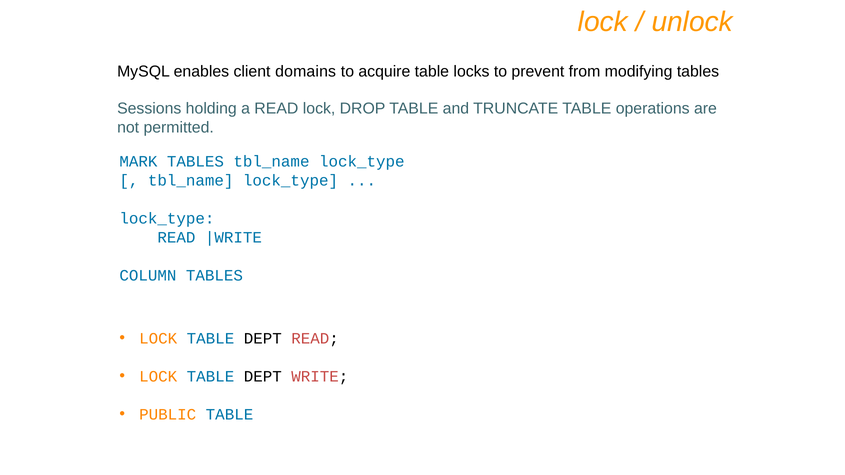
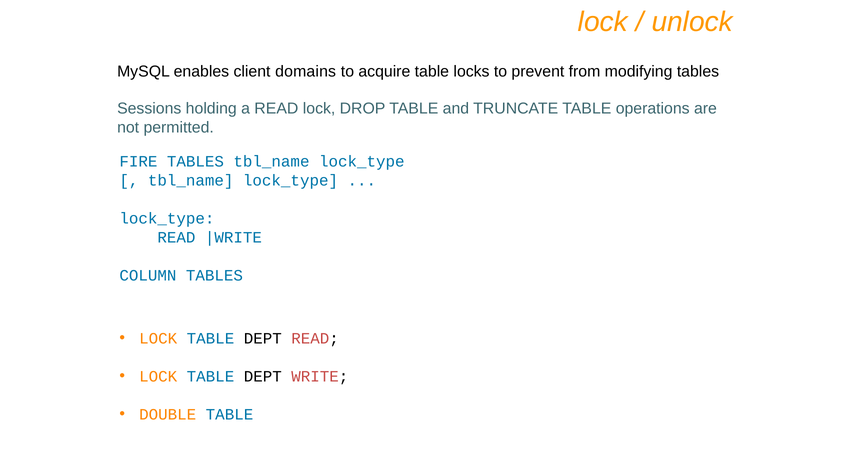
MARK: MARK -> FIRE (138, 162)
PUBLIC: PUBLIC -> DOUBLE (168, 415)
